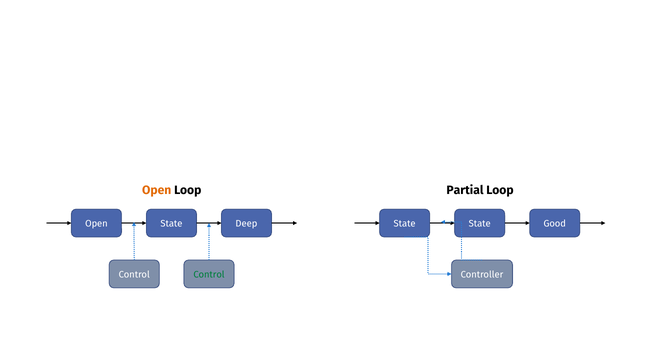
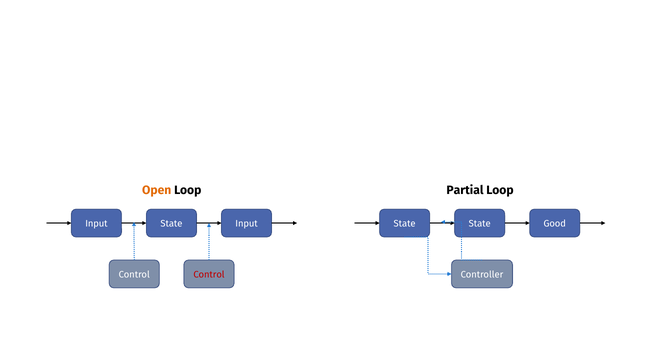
Open: Open -> Input (96, 224)
State Deep: Deep -> Input (247, 224)
Control colour: green -> red (209, 274)
